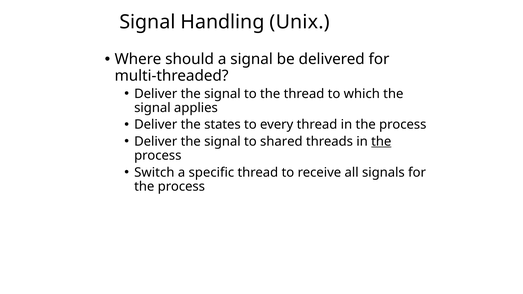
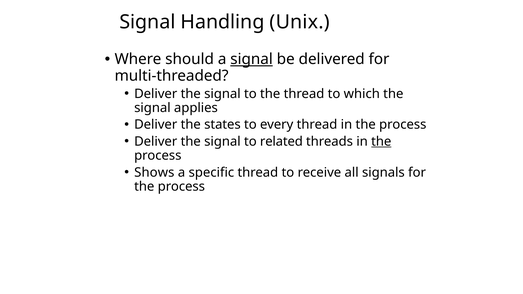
signal underline: none -> present (252, 59)
shared: shared -> related (281, 142)
Switch: Switch -> Shows (154, 173)
